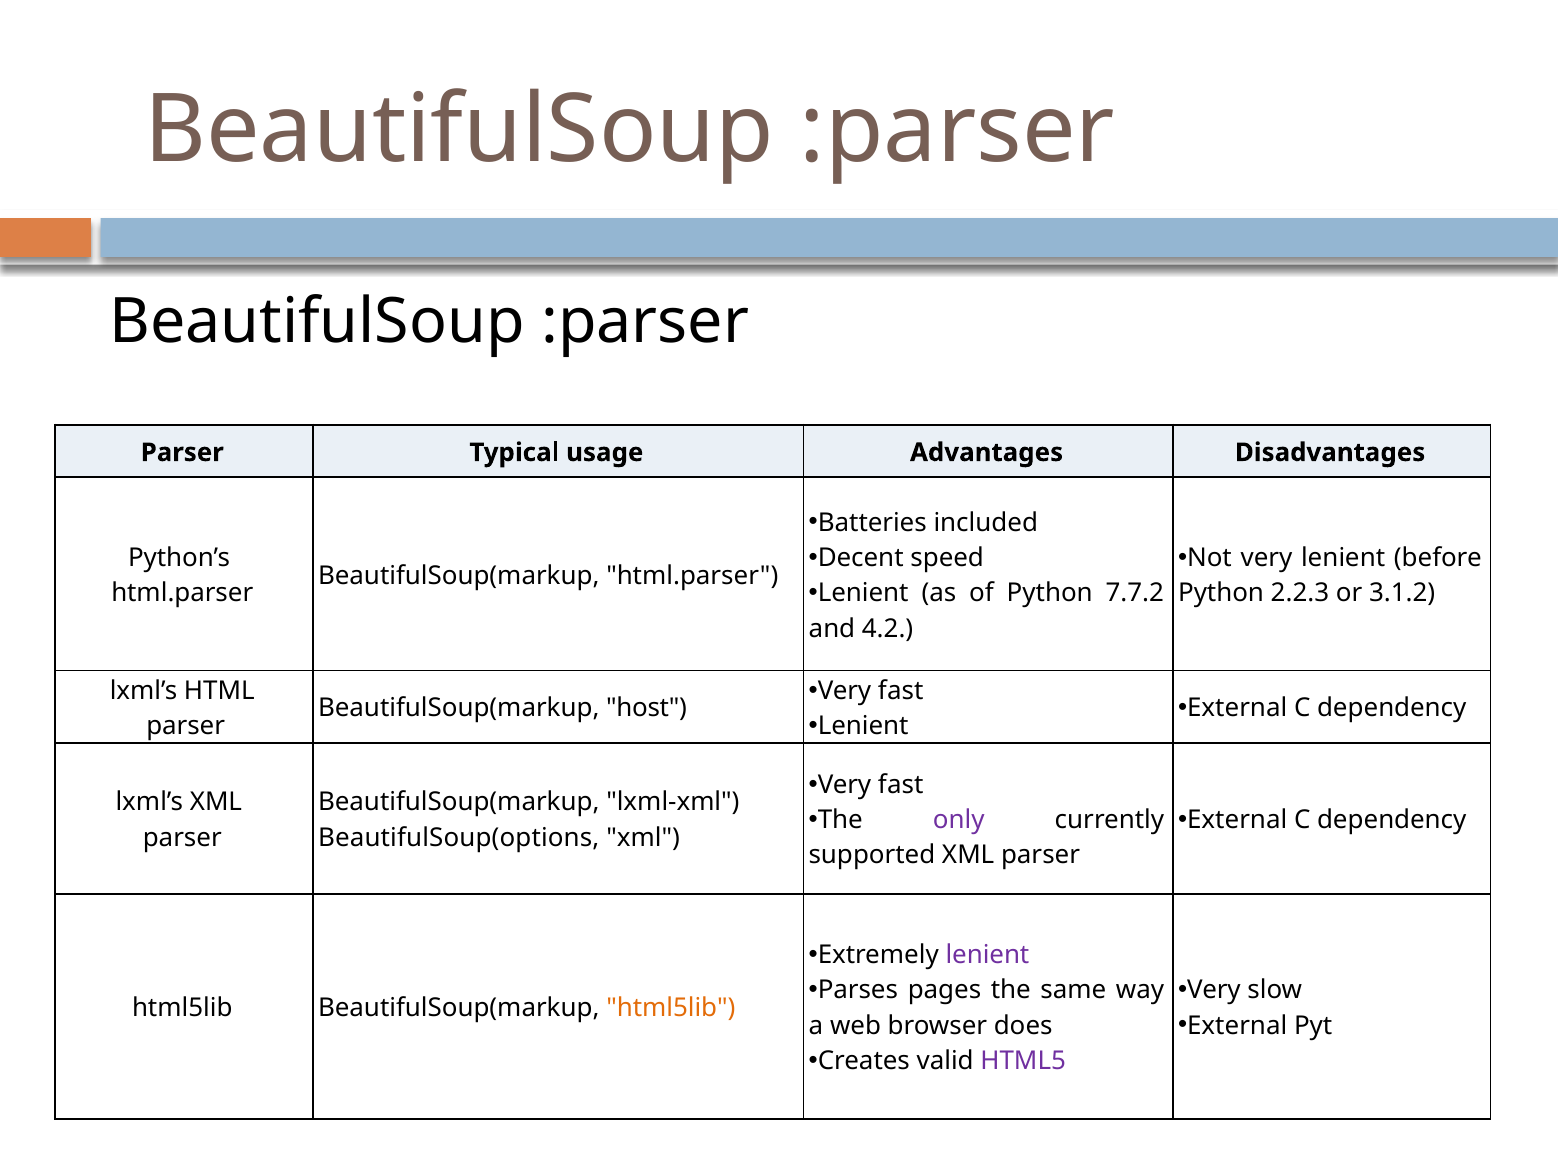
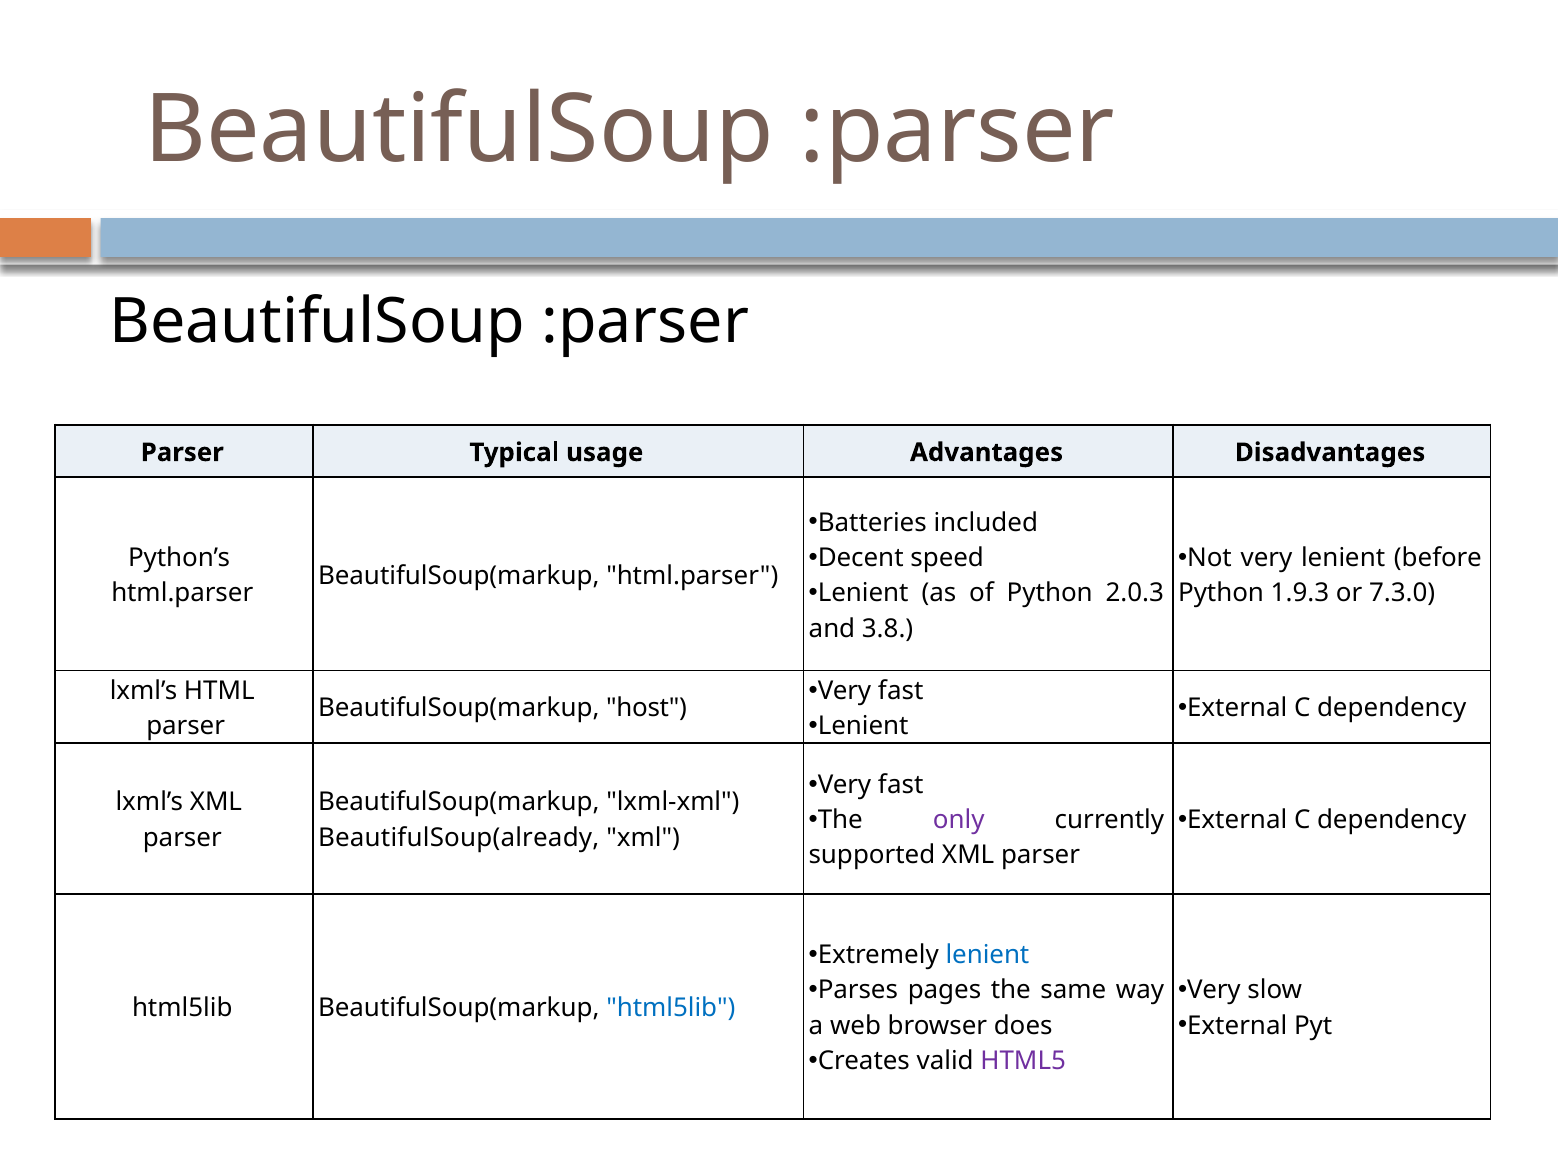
7.7.2: 7.7.2 -> 2.0.3 (1135, 593)
2.2.3: 2.2.3 -> 1.9.3 (1300, 593)
3.1.2: 3.1.2 -> 7.3.0 (1402, 593)
4.2: 4.2 -> 3.8 (888, 629)
BeautifulSoup(options: BeautifulSoup(options -> BeautifulSoup(already (459, 838)
lenient colour: purple -> blue (987, 955)
html5lib colour: orange -> blue (671, 1008)
